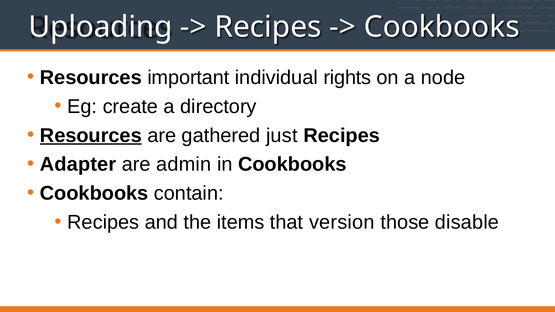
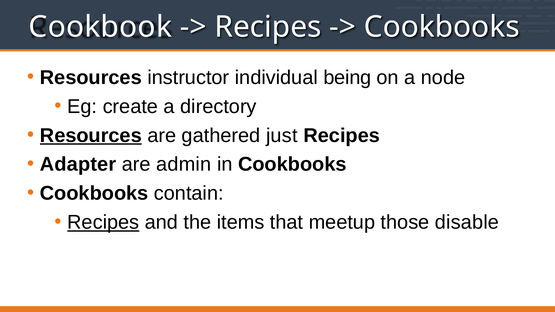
Uploading: Uploading -> Cookbook (100, 27)
important: important -> instructor (188, 78)
rights: rights -> being (347, 78)
Recipes underline: none -> present (103, 222)
version: version -> meetup (342, 222)
